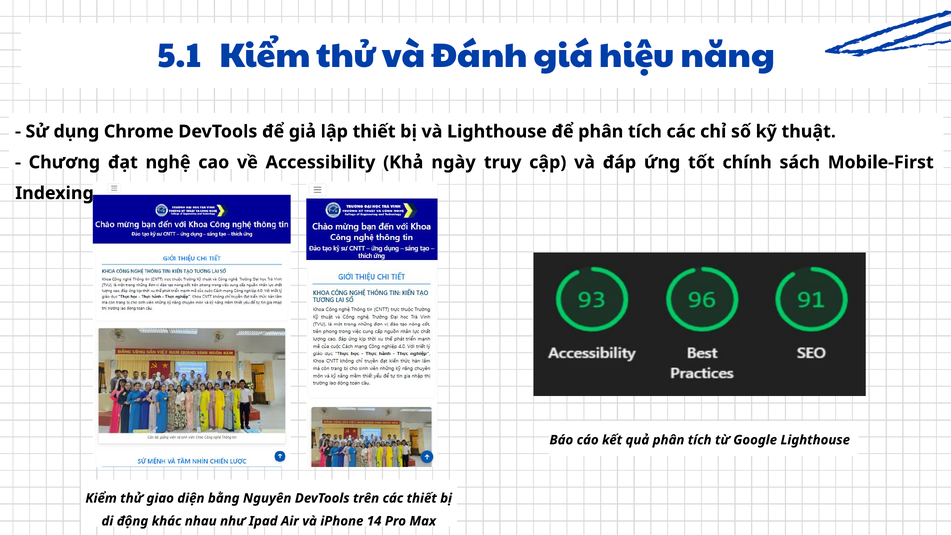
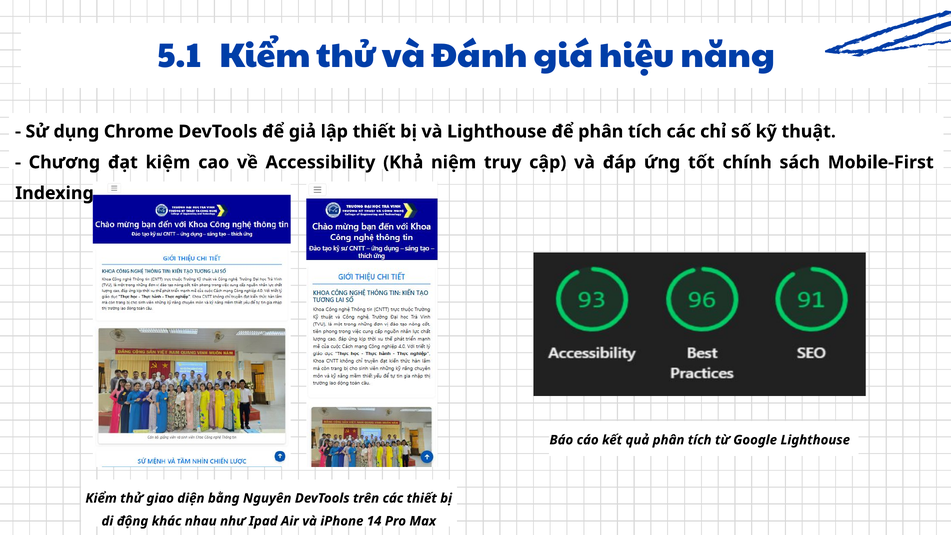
nghệ: nghệ -> kiệm (168, 162)
ngày: ngày -> niệm (454, 162)
